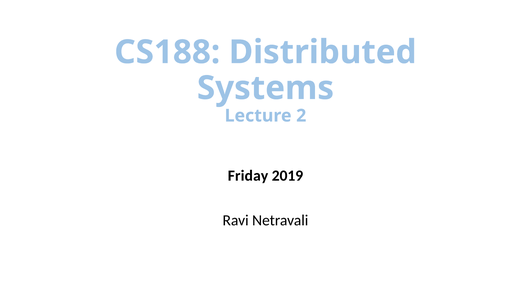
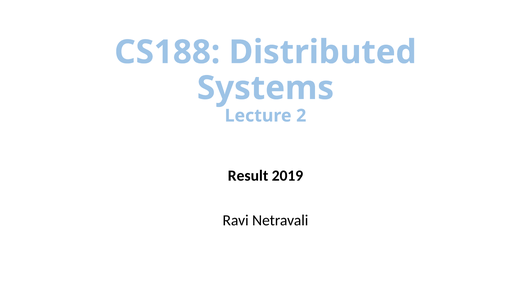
Friday: Friday -> Result (248, 176)
